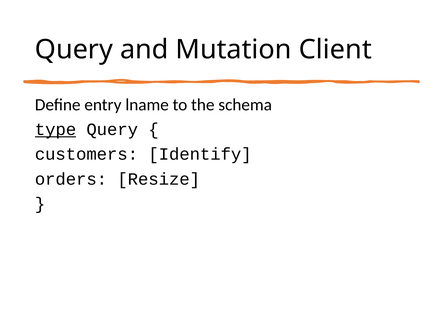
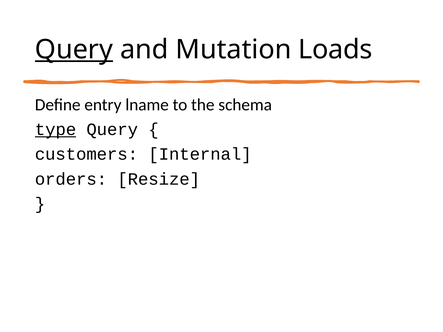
Query underline: none -> present (74, 50)
Client: Client -> Loads (335, 50)
Identify: Identify -> Internal (200, 154)
